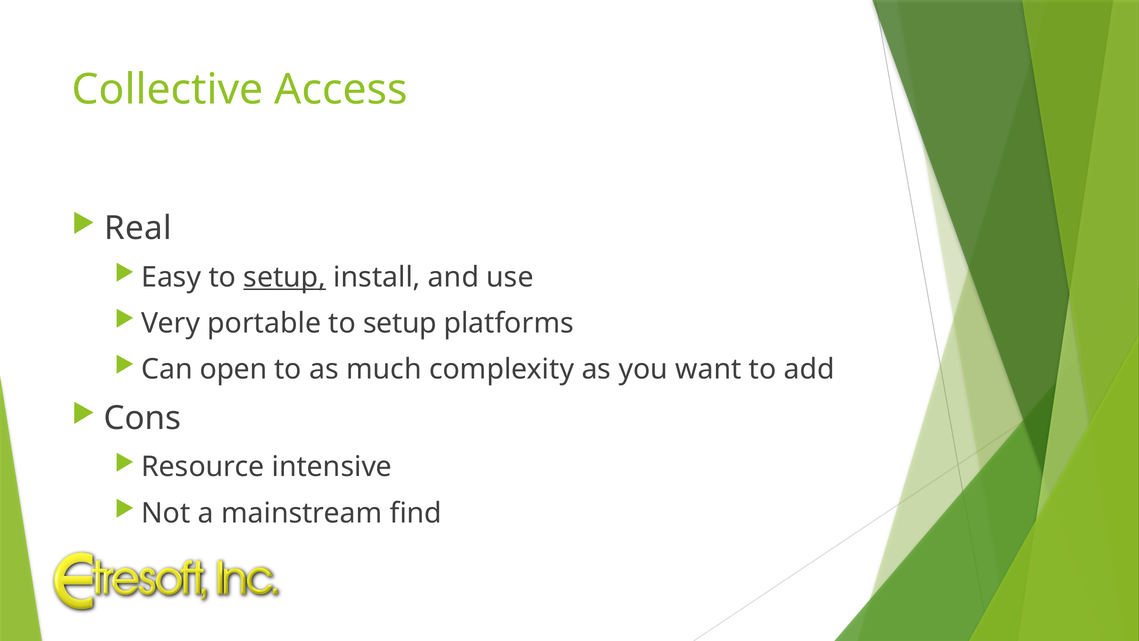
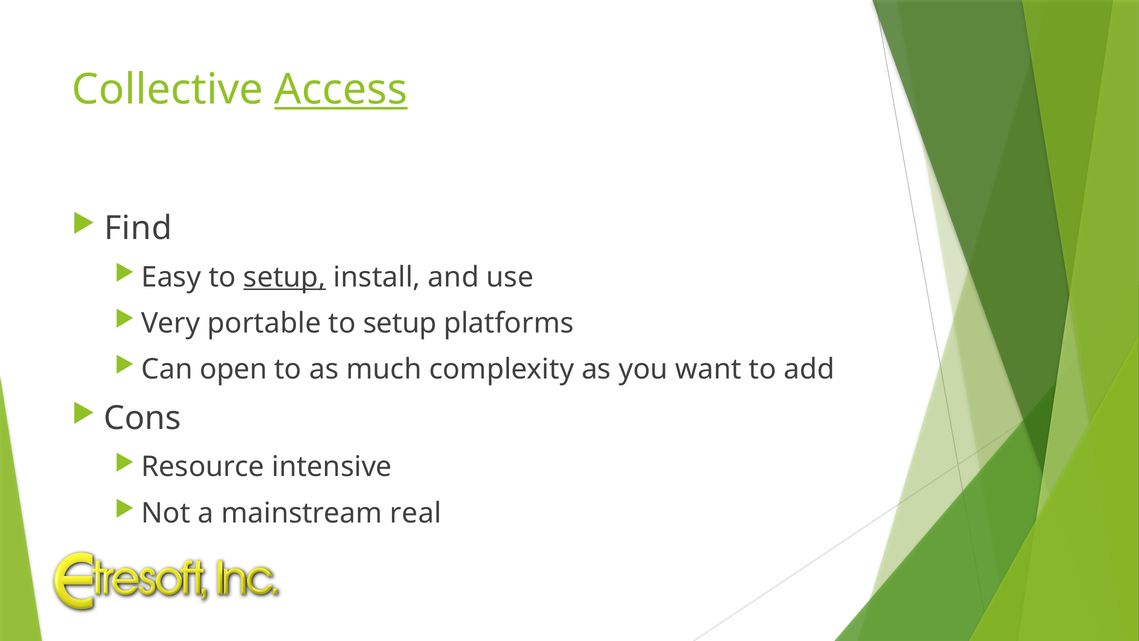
Access underline: none -> present (341, 90)
Real: Real -> Find (138, 228)
find: find -> real (416, 513)
